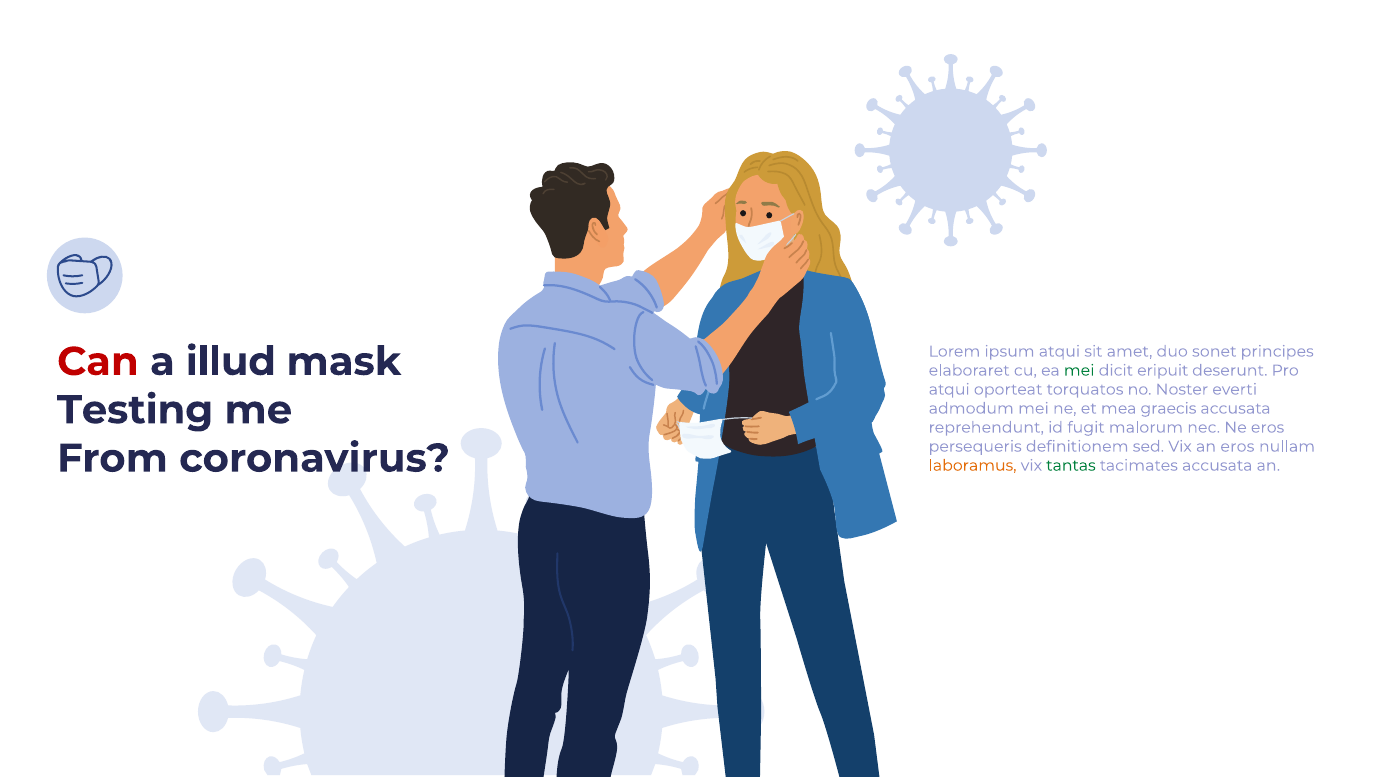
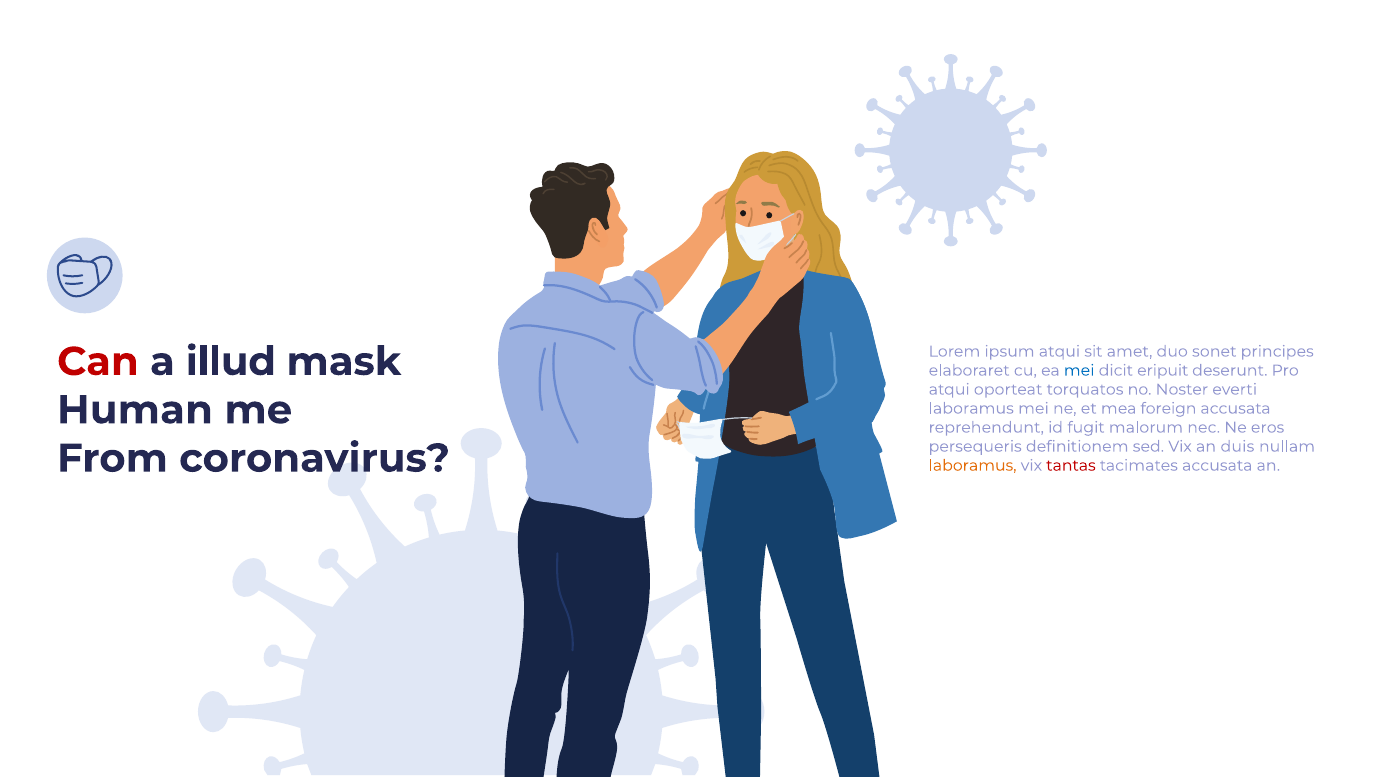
mei colour: green -> blue (1079, 370)
Testing: Testing -> Human (135, 410)
admodum: admodum -> laboramus (971, 408)
graecis: graecis -> foreign (1168, 408)
an eros: eros -> duis (1237, 446)
tantas colour: green -> red (1071, 465)
